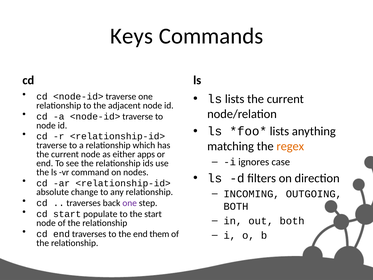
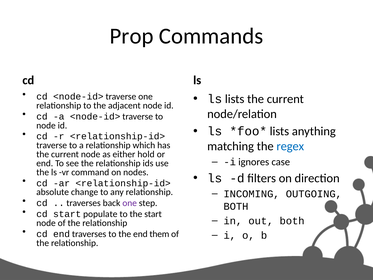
Keys: Keys -> Prop (132, 36)
regex colour: orange -> blue (290, 146)
apps: apps -> hold (146, 154)
